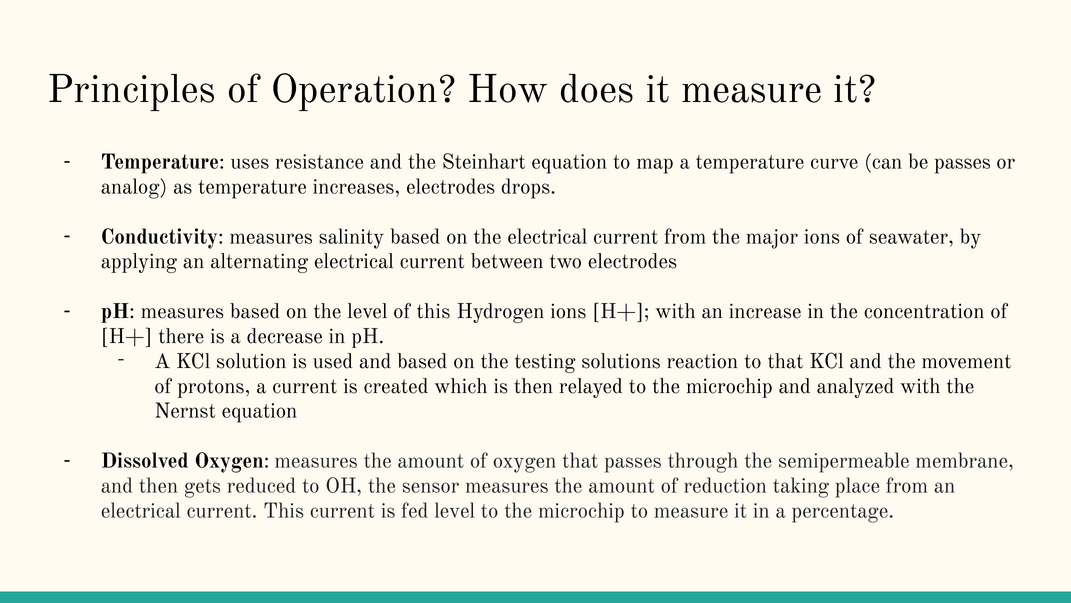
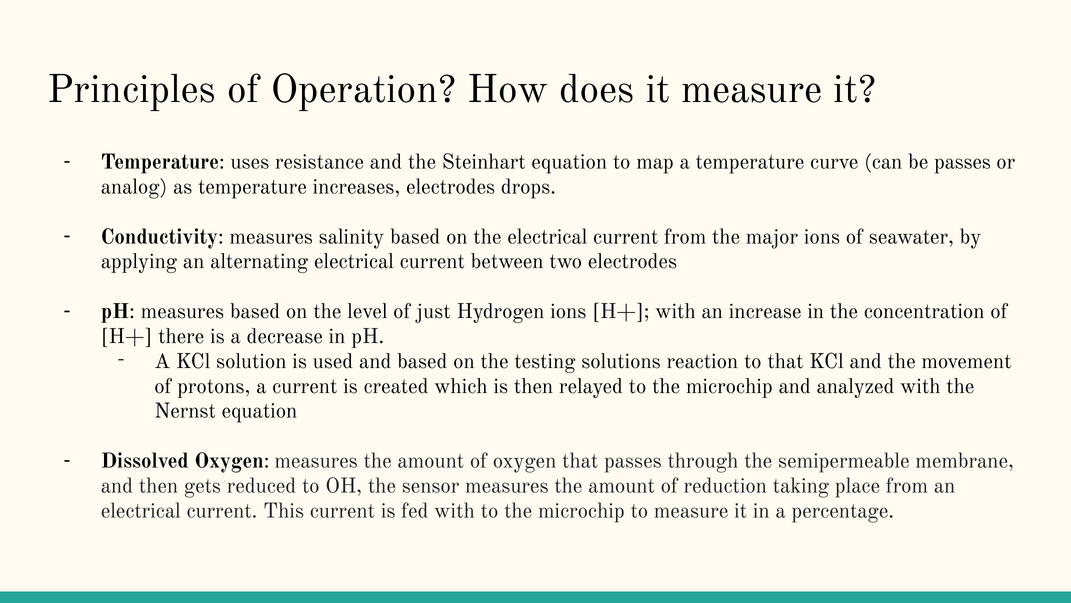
of this: this -> just (433, 311)
fed level: level -> with (455, 510)
